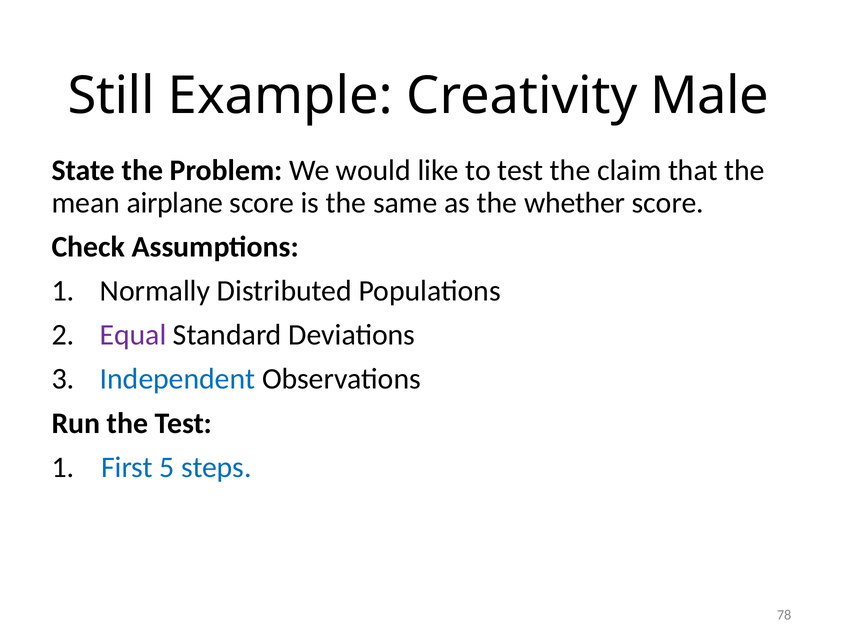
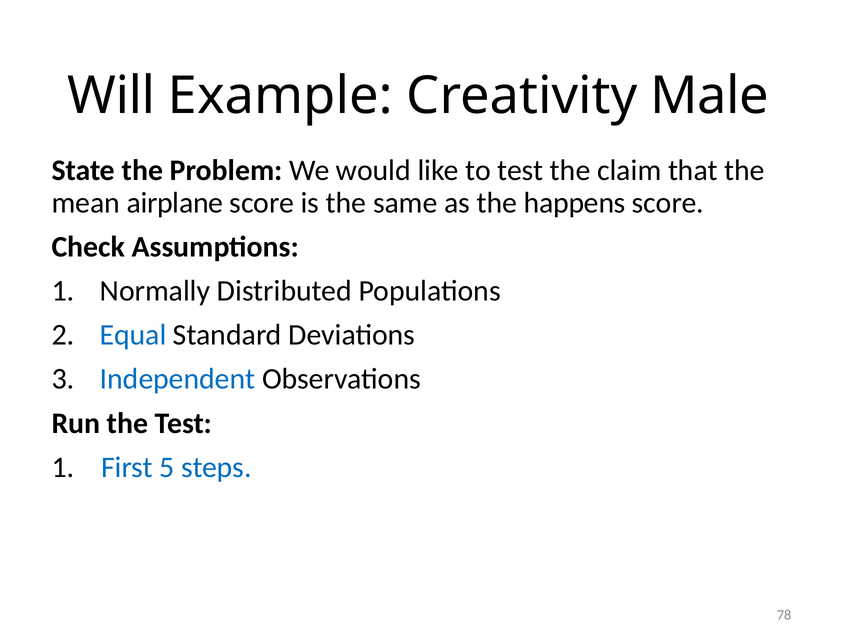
Still: Still -> Will (111, 96)
whether: whether -> happens (575, 203)
Equal colour: purple -> blue (133, 335)
